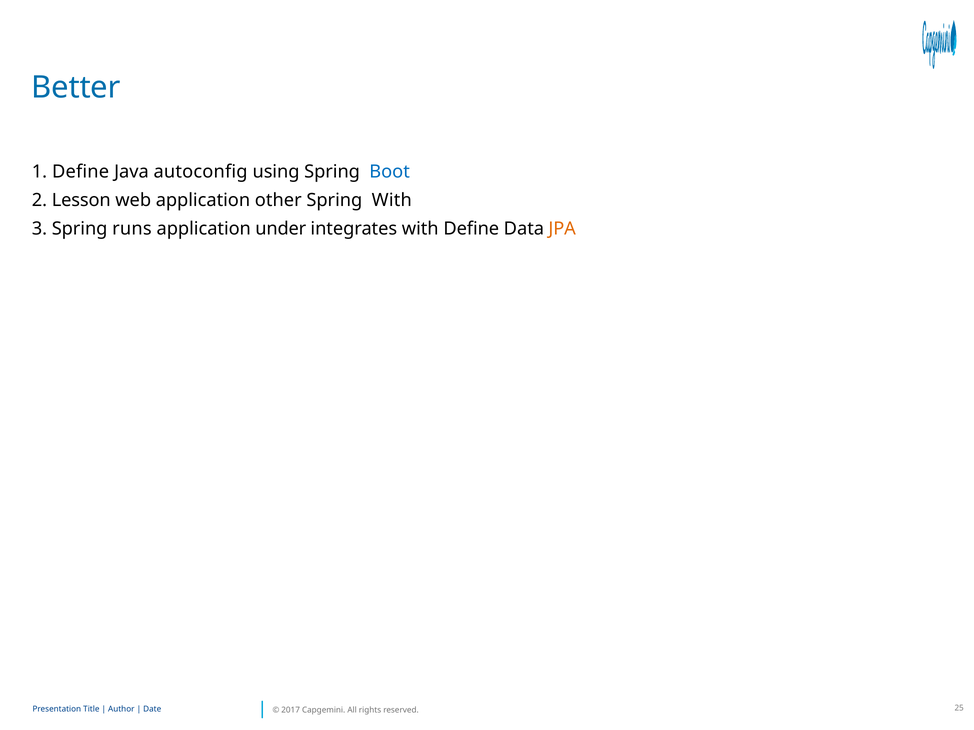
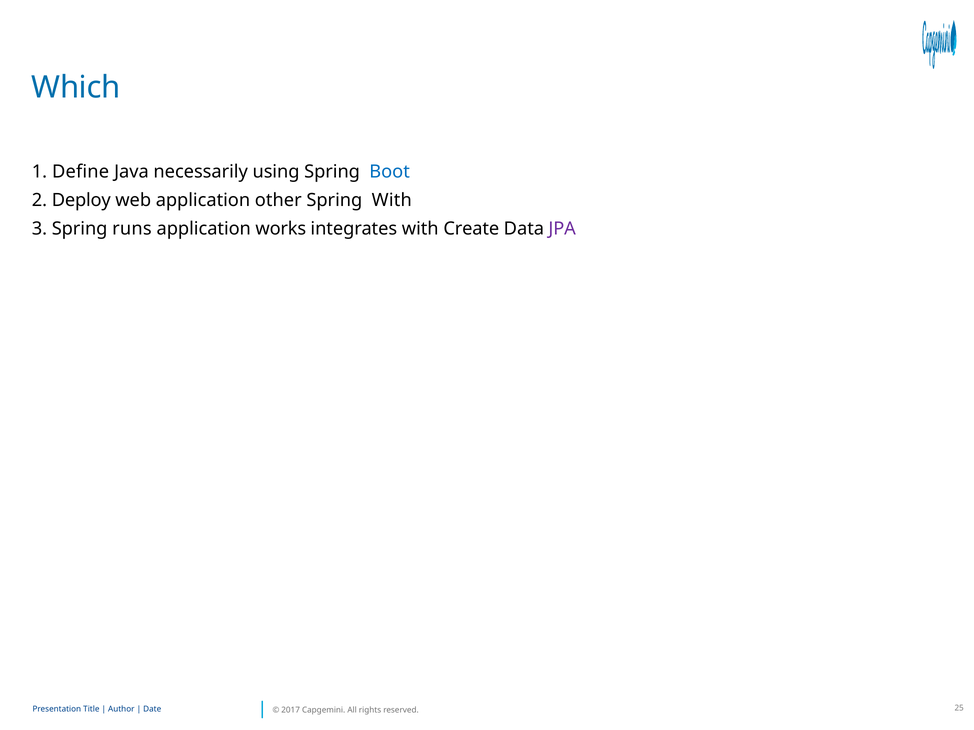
Better: Better -> Which (76, 88)
autoconfig: autoconfig -> necessarily (201, 172)
Lesson: Lesson -> Deploy (81, 200)
under: under -> works (281, 229)
with Define: Define -> Create (471, 229)
JPA colour: orange -> purple (562, 229)
